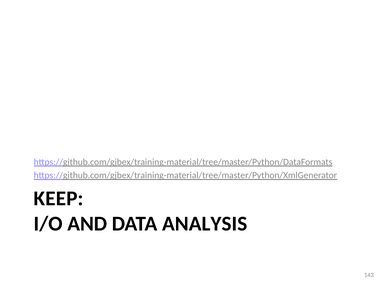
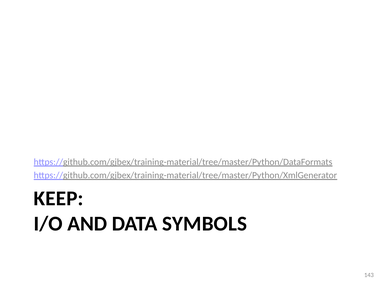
ANALYSIS: ANALYSIS -> SYMBOLS (205, 224)
